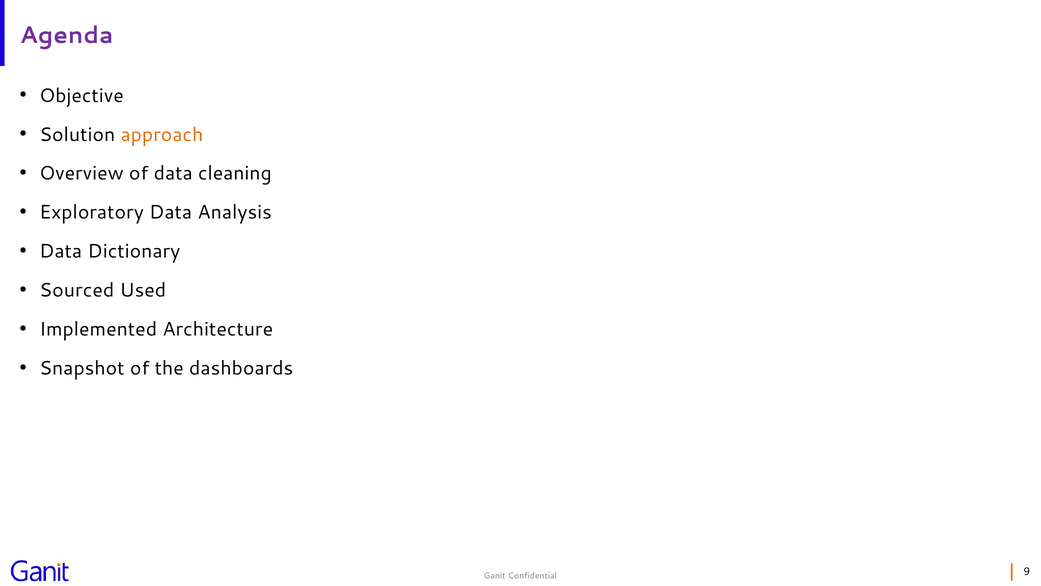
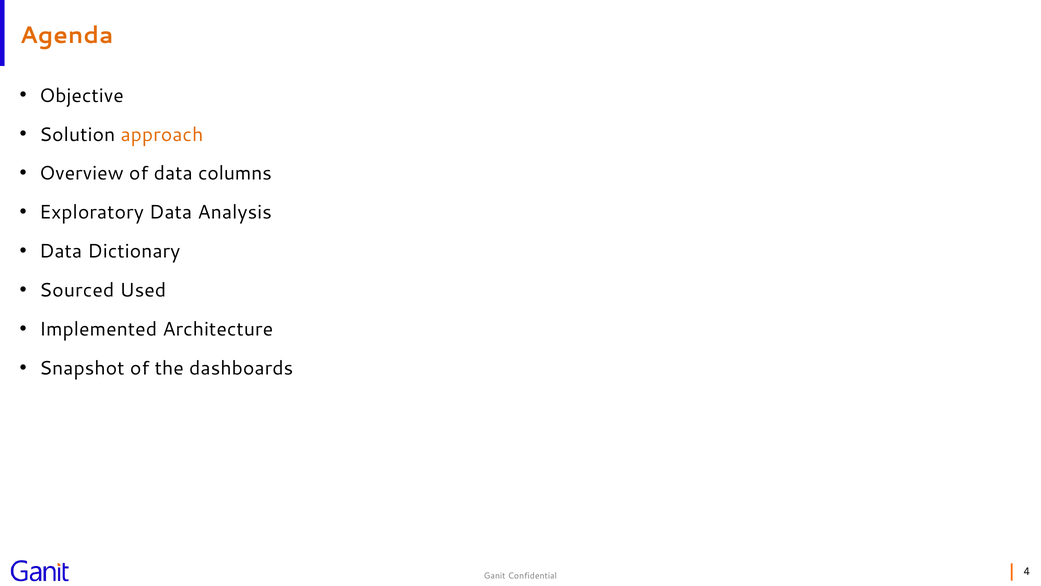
Agenda colour: purple -> orange (67, 35)
cleaning: cleaning -> columns (235, 173)
9: 9 -> 4 (1027, 571)
